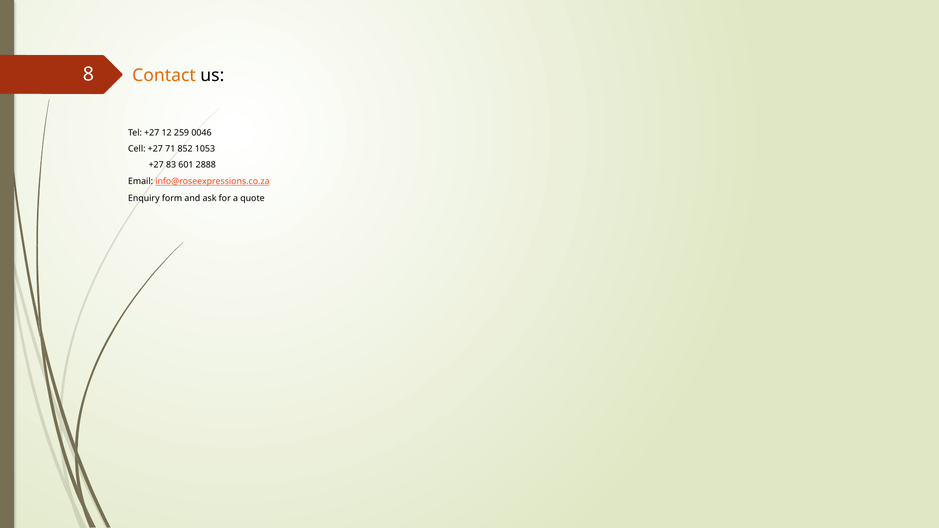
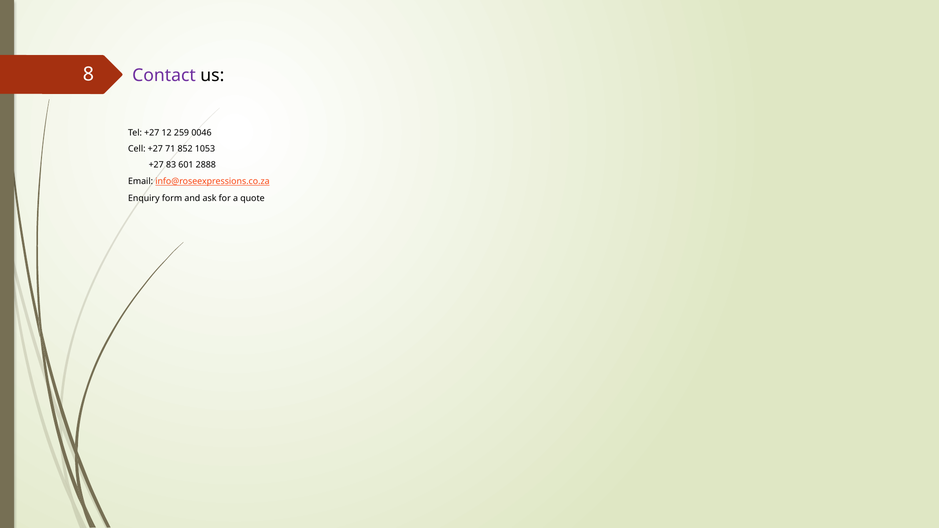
Contact colour: orange -> purple (164, 76)
